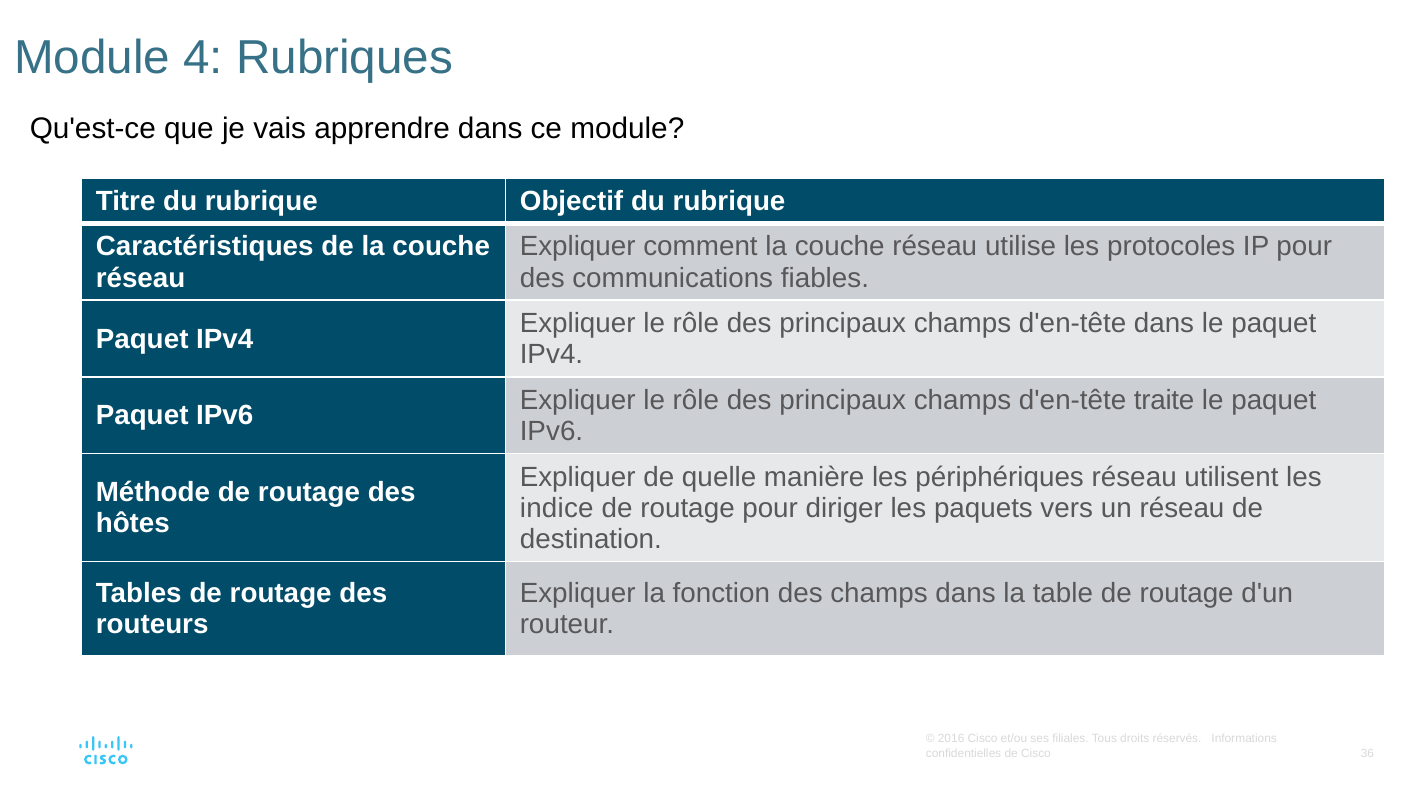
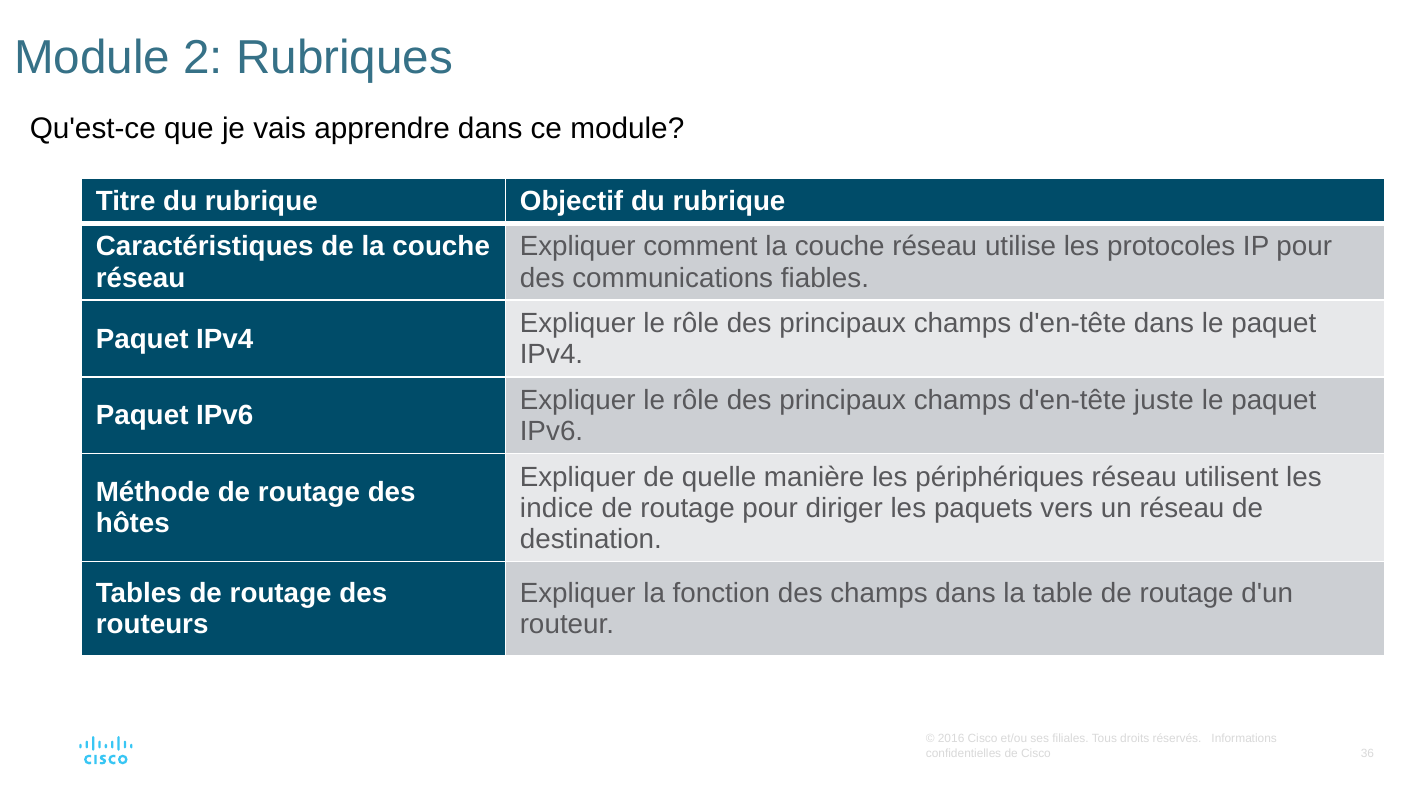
4: 4 -> 2 (203, 58)
traite: traite -> juste (1164, 400)
